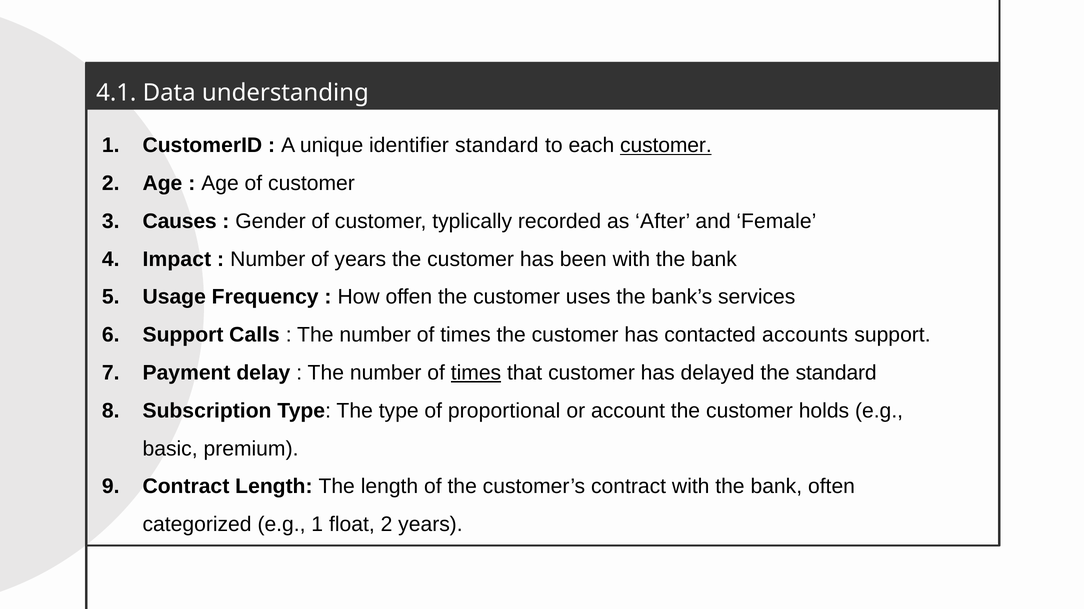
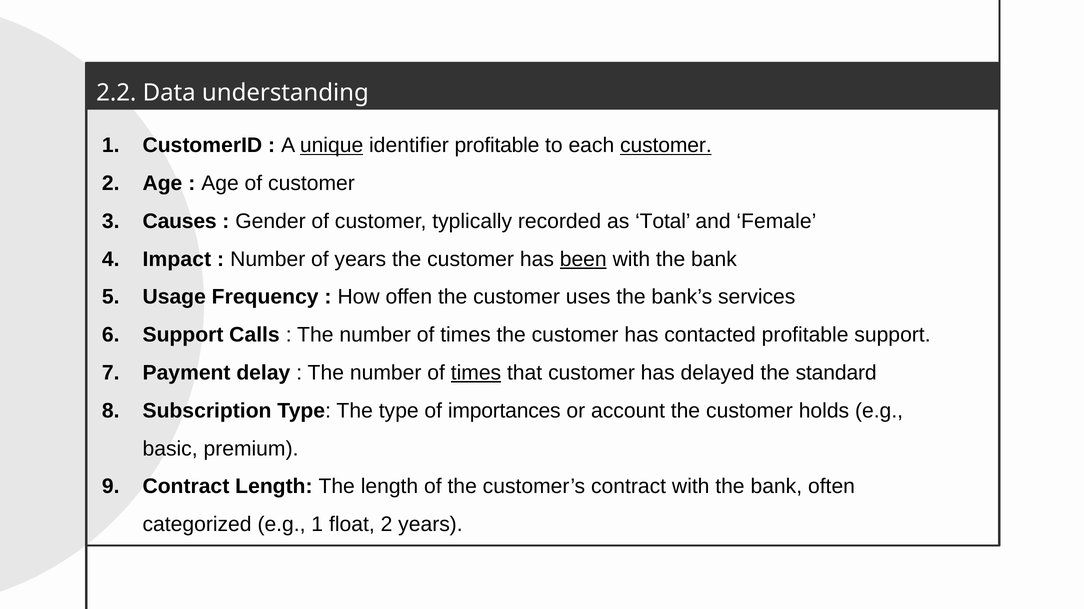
4.1: 4.1 -> 2.2 (116, 93)
unique underline: none -> present (332, 146)
identifier standard: standard -> profitable (497, 146)
After: After -> Total (663, 221)
been underline: none -> present (583, 259)
contacted accounts: accounts -> profitable (805, 335)
proportional: proportional -> importances (504, 411)
